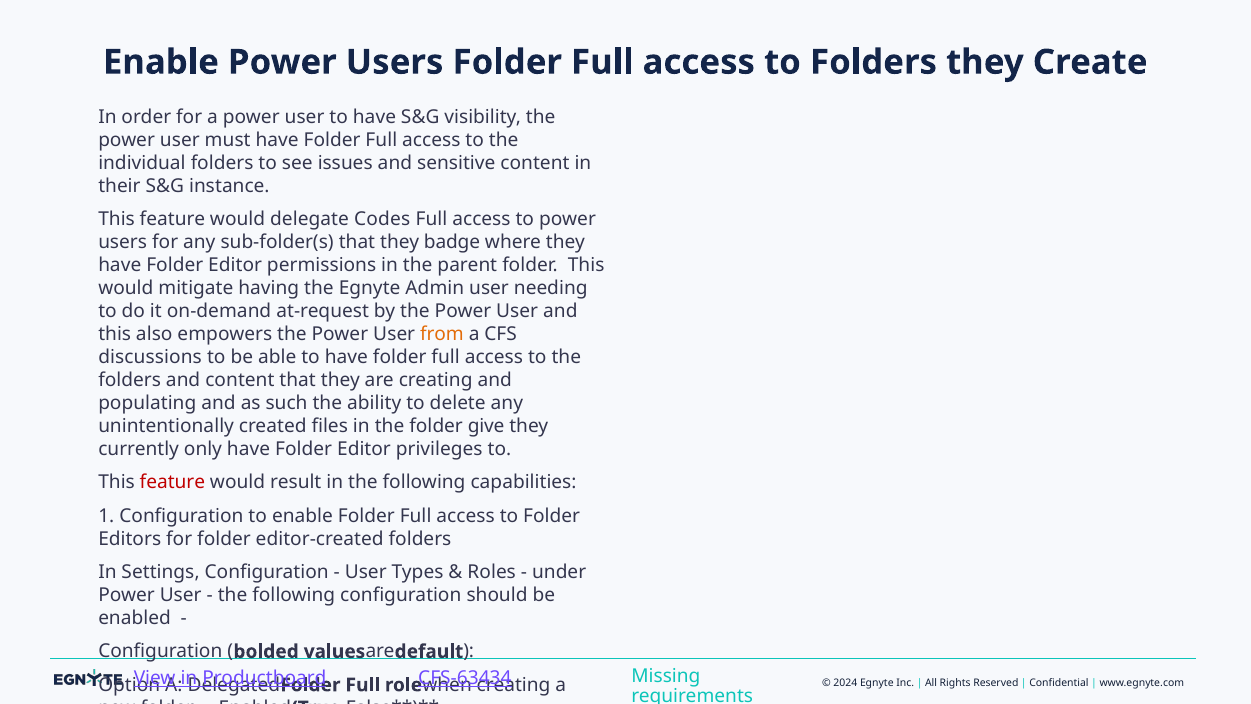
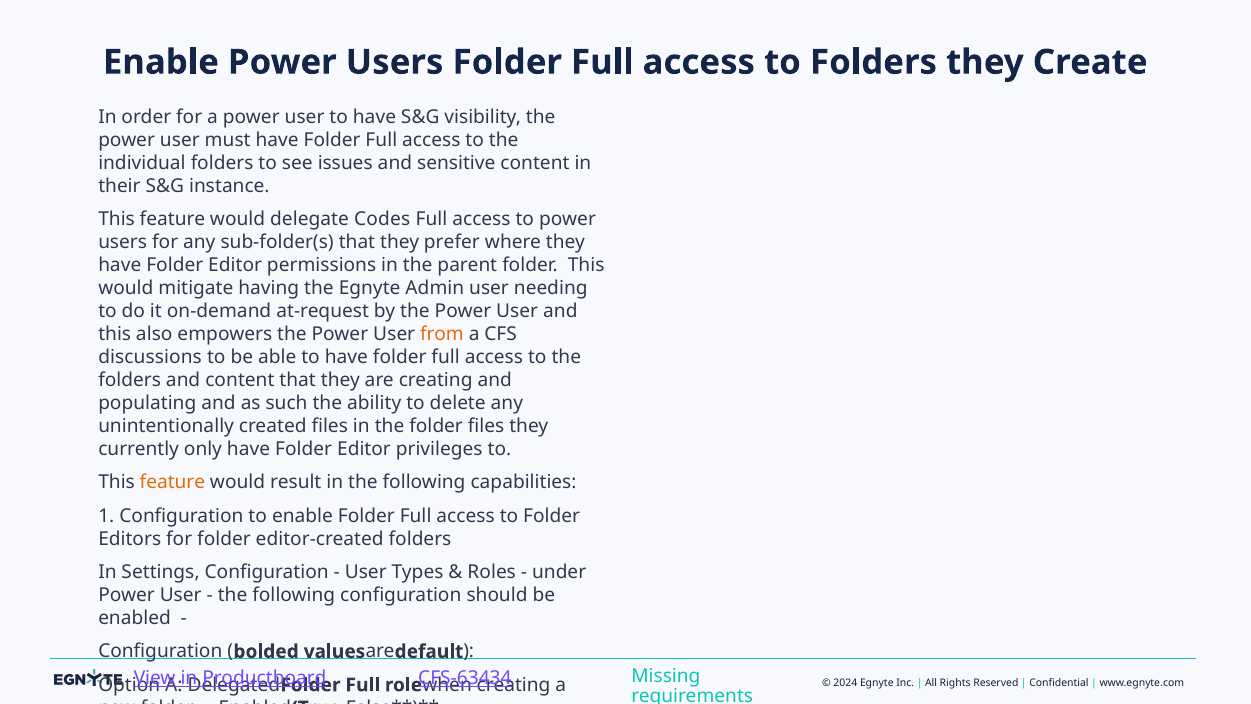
badge: badge -> prefer (452, 242)
folder give: give -> files (486, 426)
feature colour: red -> orange (172, 482)
